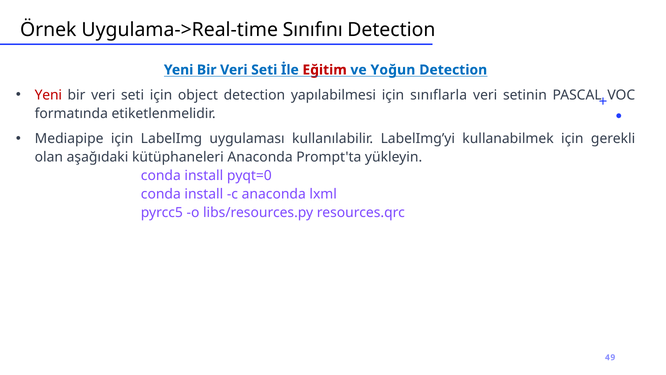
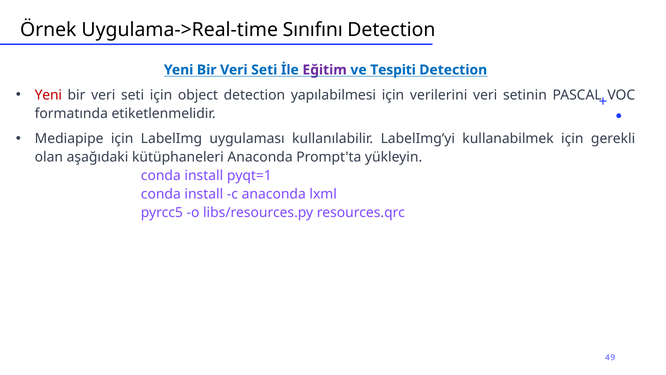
Eğitim colour: red -> purple (325, 70)
Yoğun: Yoğun -> Tespiti (393, 70)
sınıflarla: sınıflarla -> verilerini (439, 95)
pyqt=0: pyqt=0 -> pyqt=1 (249, 175)
